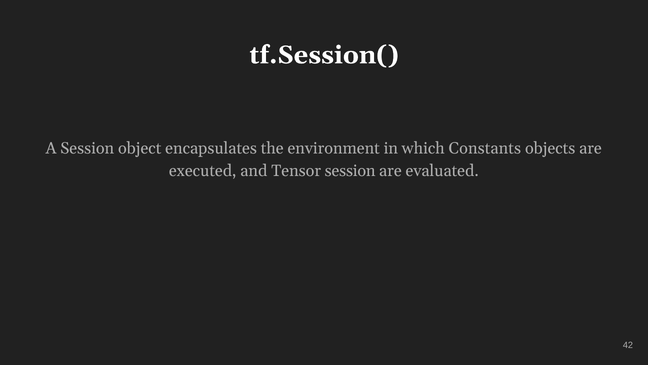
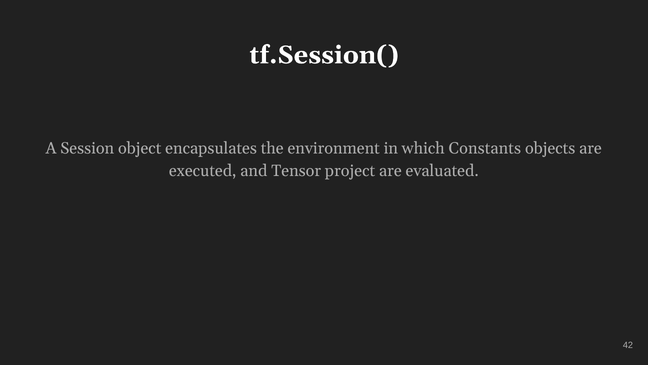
Tensor session: session -> project (350, 171)
